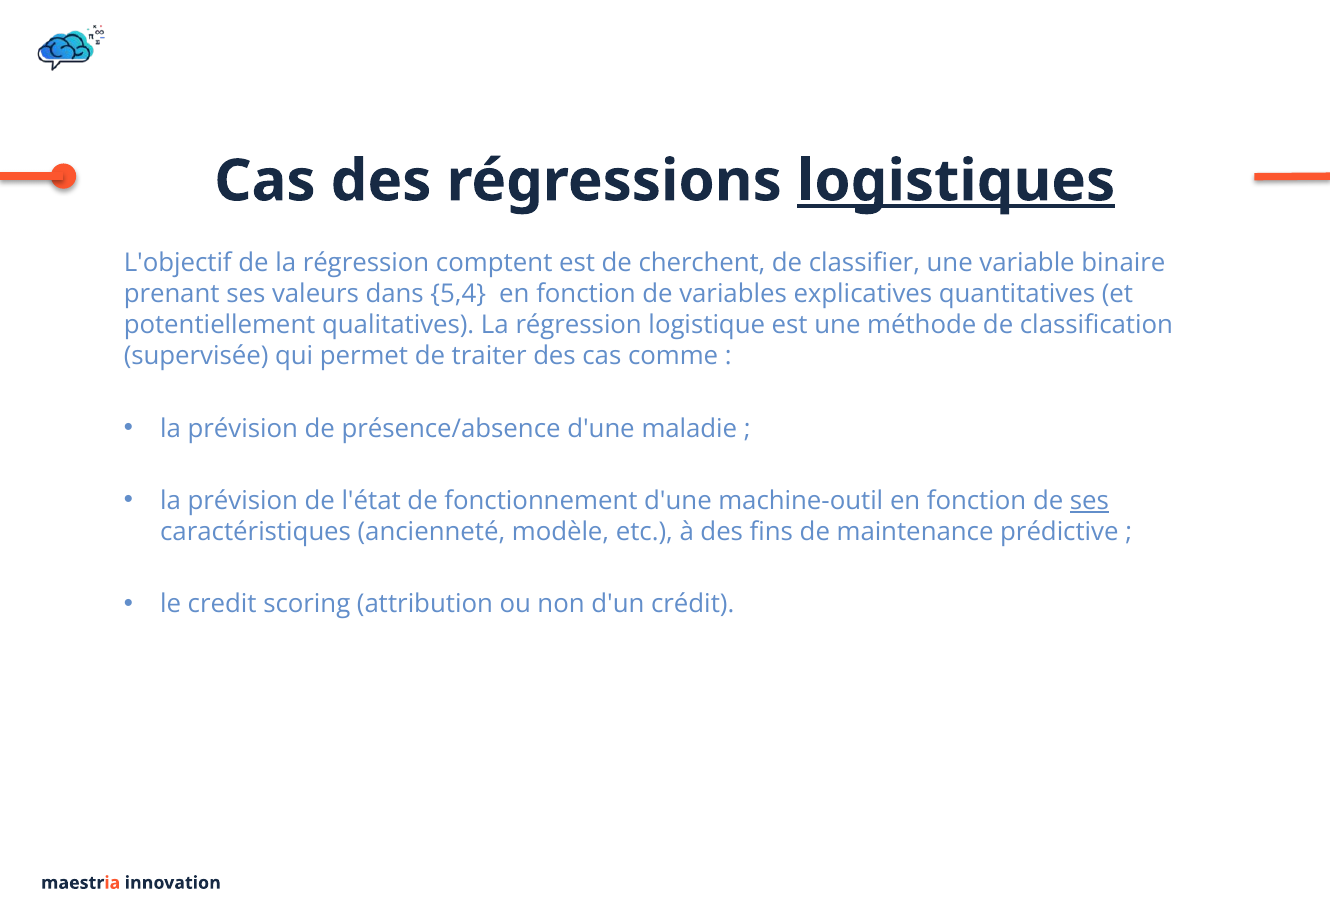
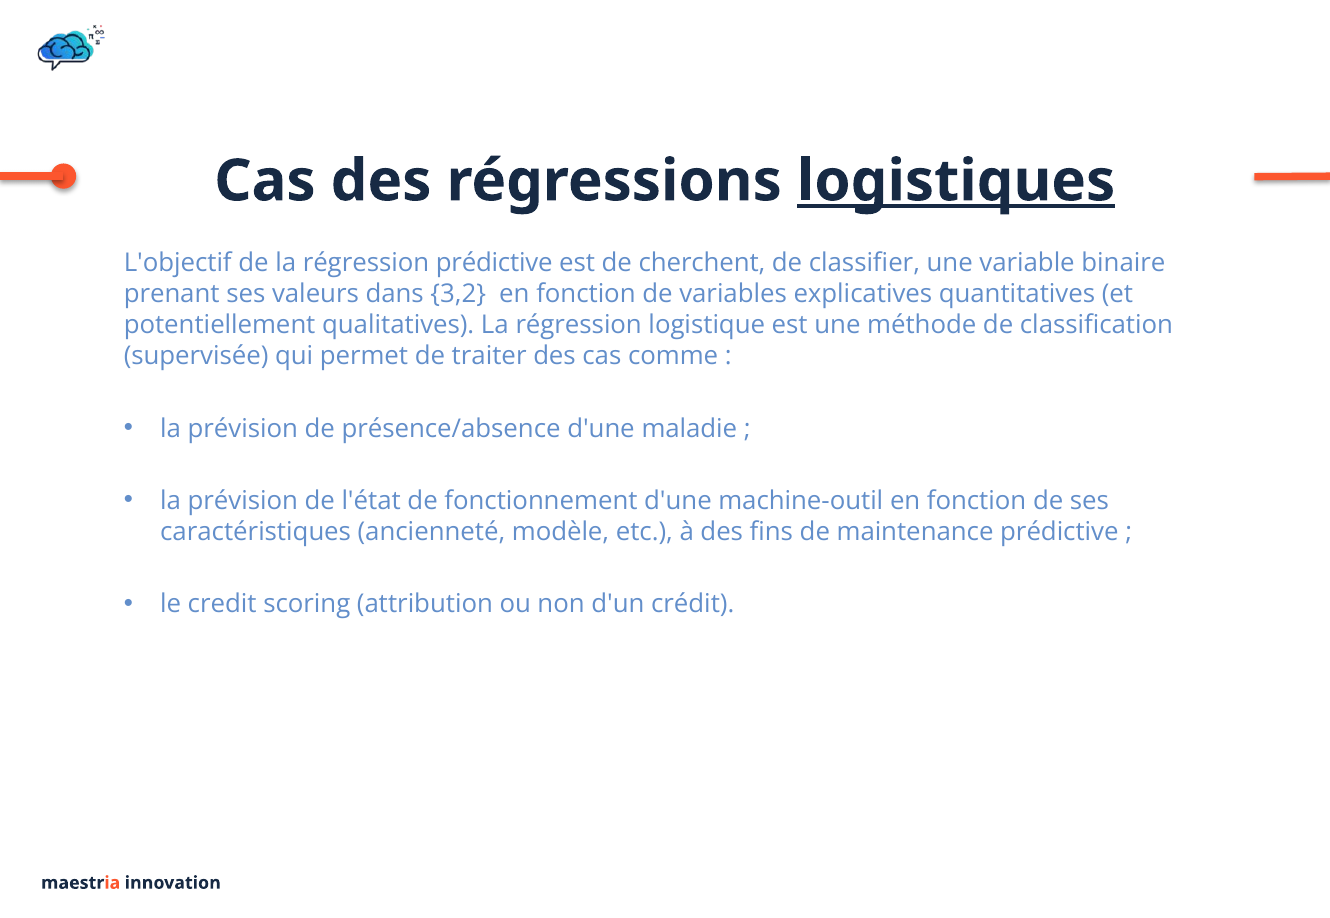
régression comptent: comptent -> prédictive (494, 263)
5,4: 5,4 -> 3,2 (458, 294)
ses underline: present -> none (1089, 501)
